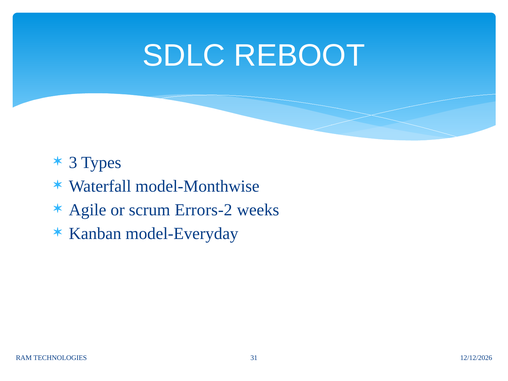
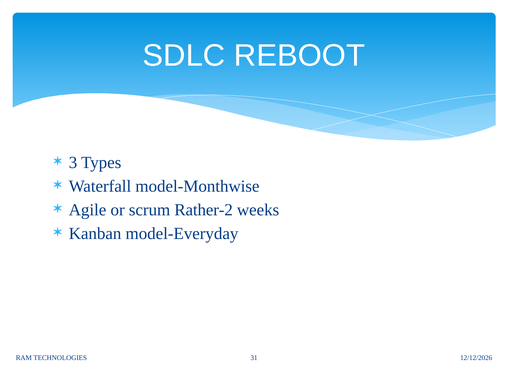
Errors-2: Errors-2 -> Rather-2 (204, 210)
